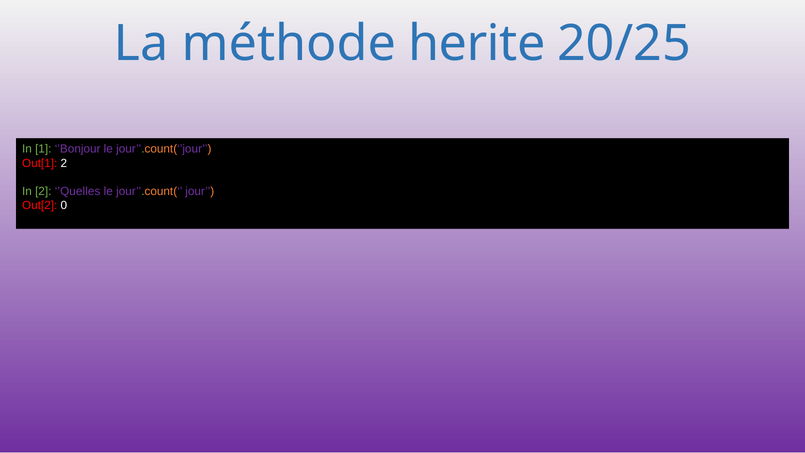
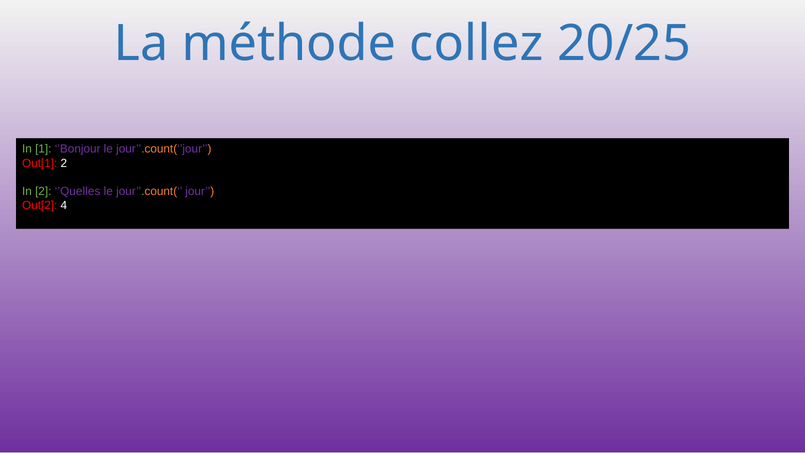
herite: herite -> collez (476, 43)
0: 0 -> 4 (64, 205)
